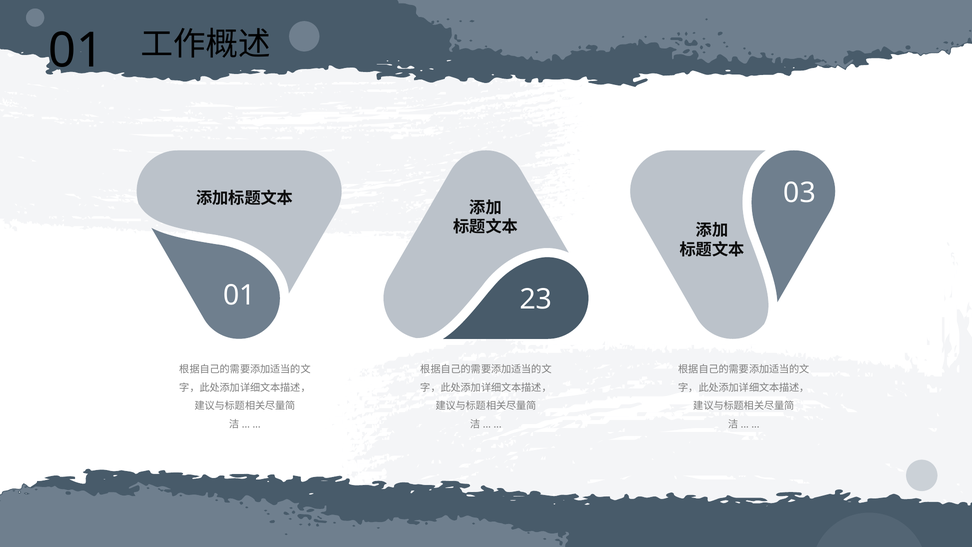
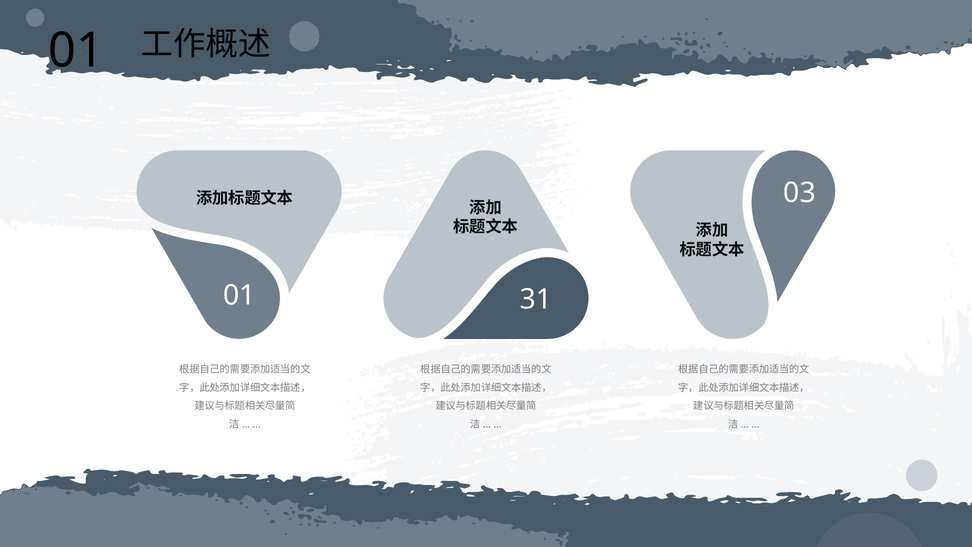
23: 23 -> 31 (536, 299)
